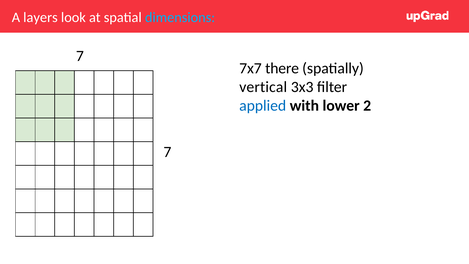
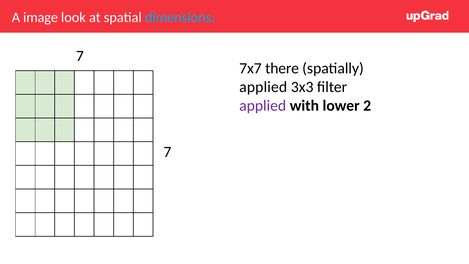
layers: layers -> image (41, 18)
vertical: vertical -> applied (263, 87)
applied colour: blue -> purple (263, 106)
